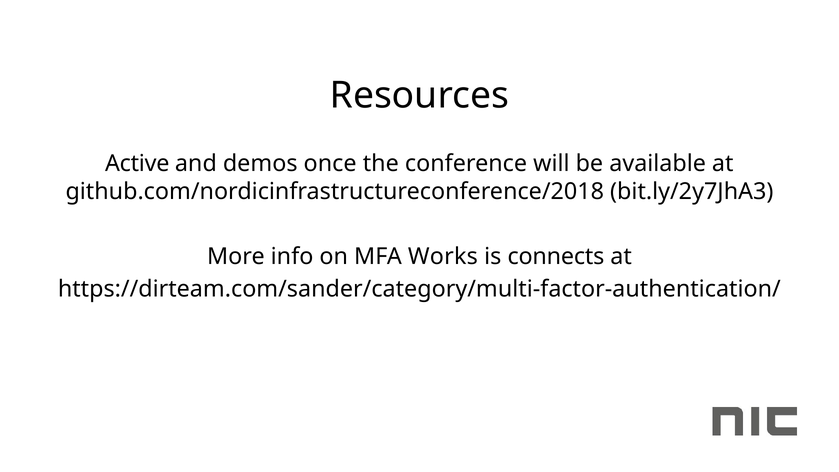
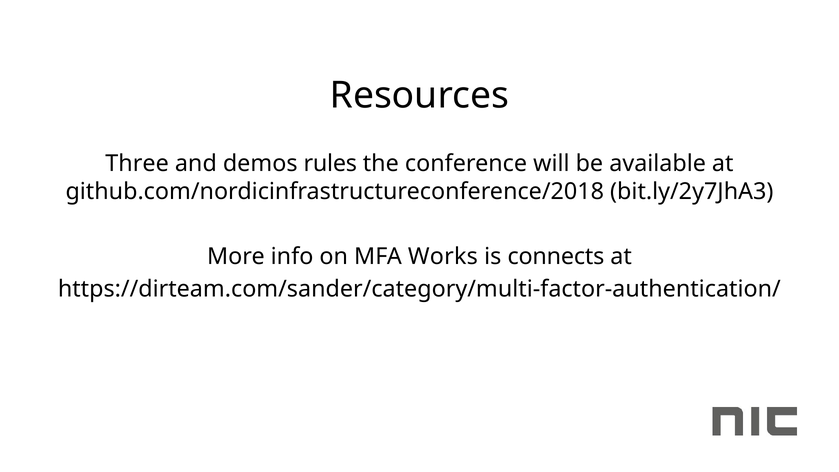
Active: Active -> Three (137, 163)
once: once -> rules (330, 163)
